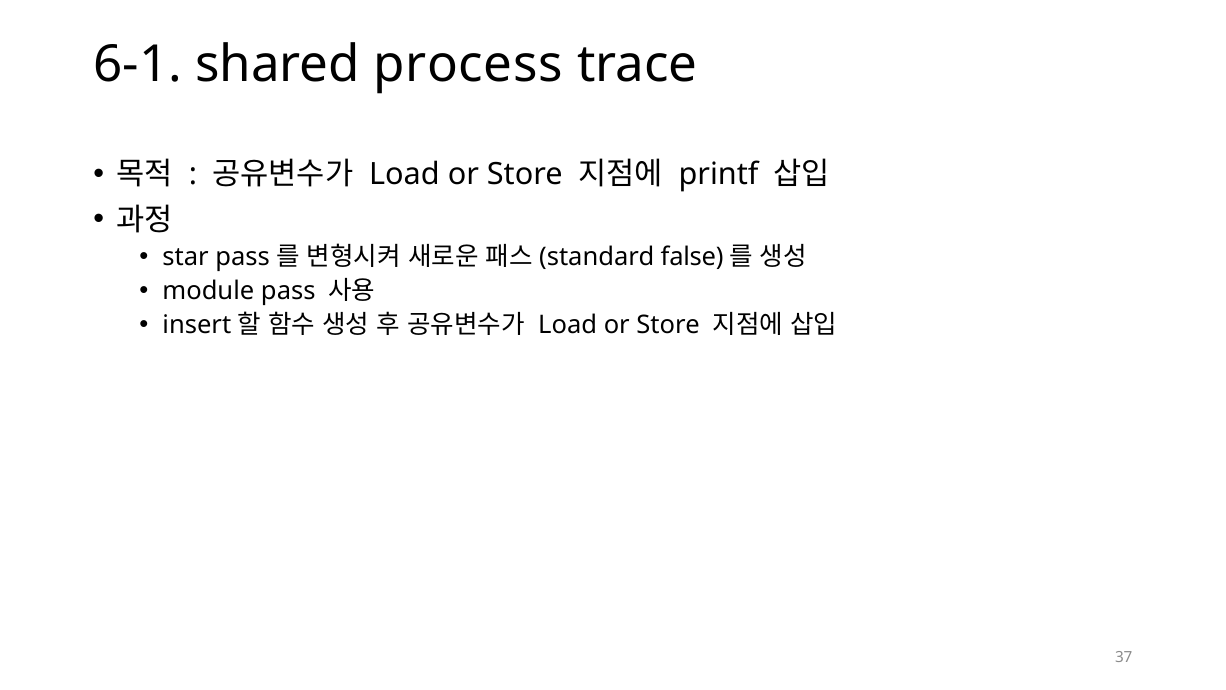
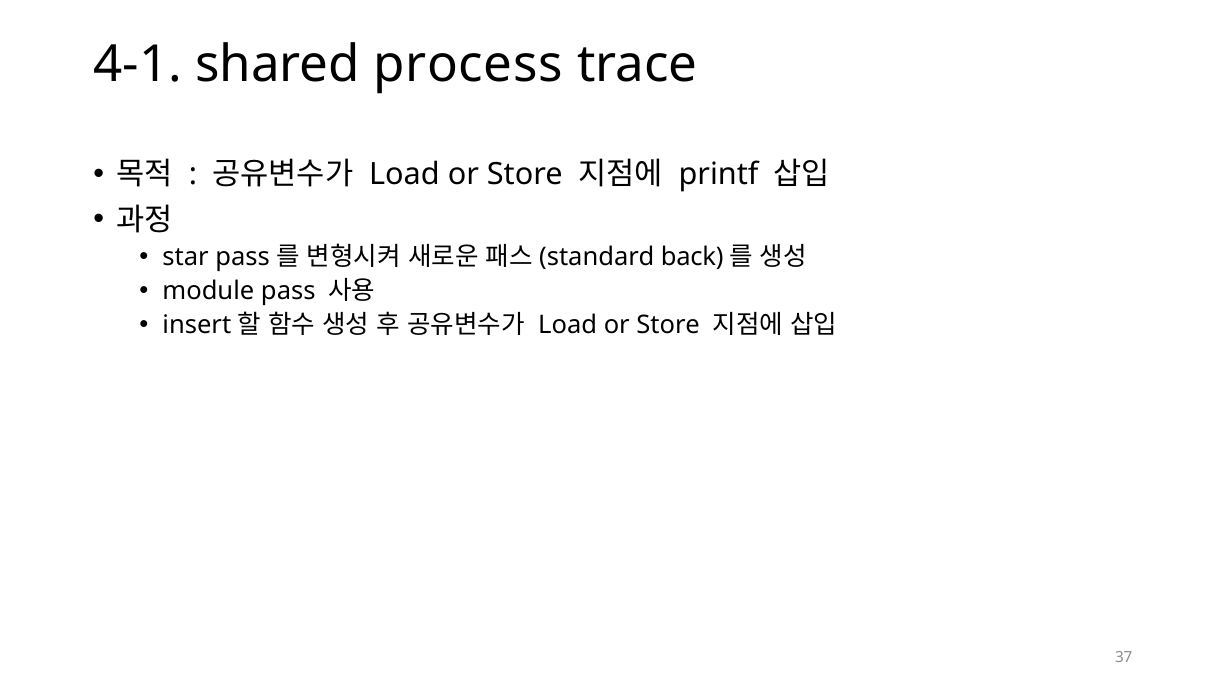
6-1: 6-1 -> 4-1 (138, 65)
false: false -> back (692, 257)
